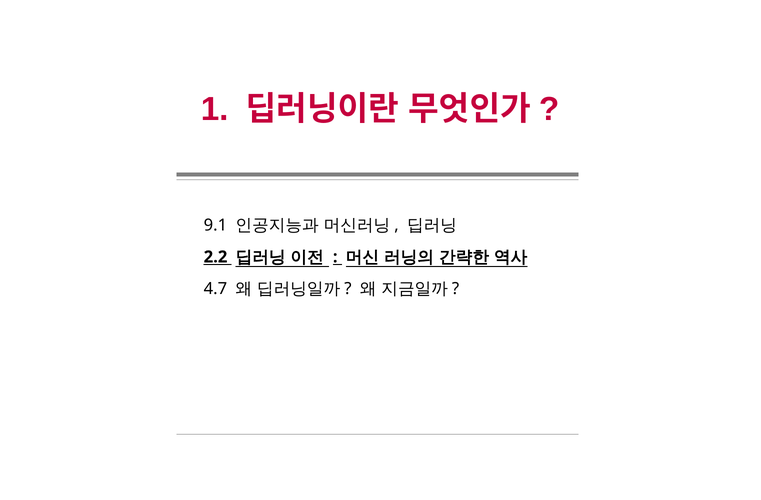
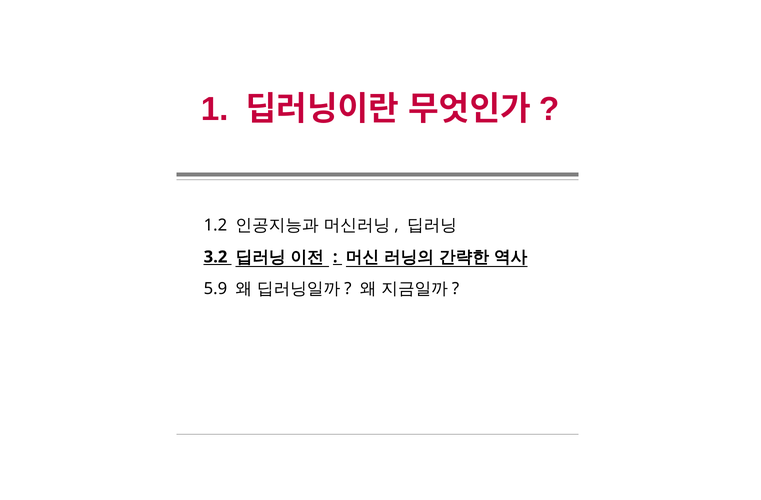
9.1: 9.1 -> 1.2 (215, 225)
2.2: 2.2 -> 3.2 (216, 257)
4.7: 4.7 -> 5.9 (215, 289)
